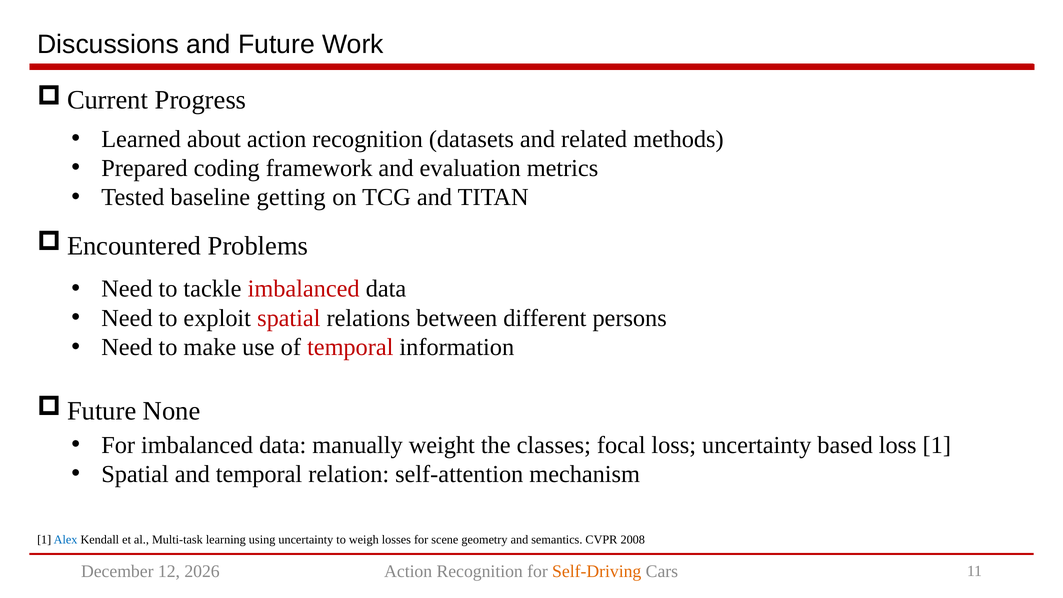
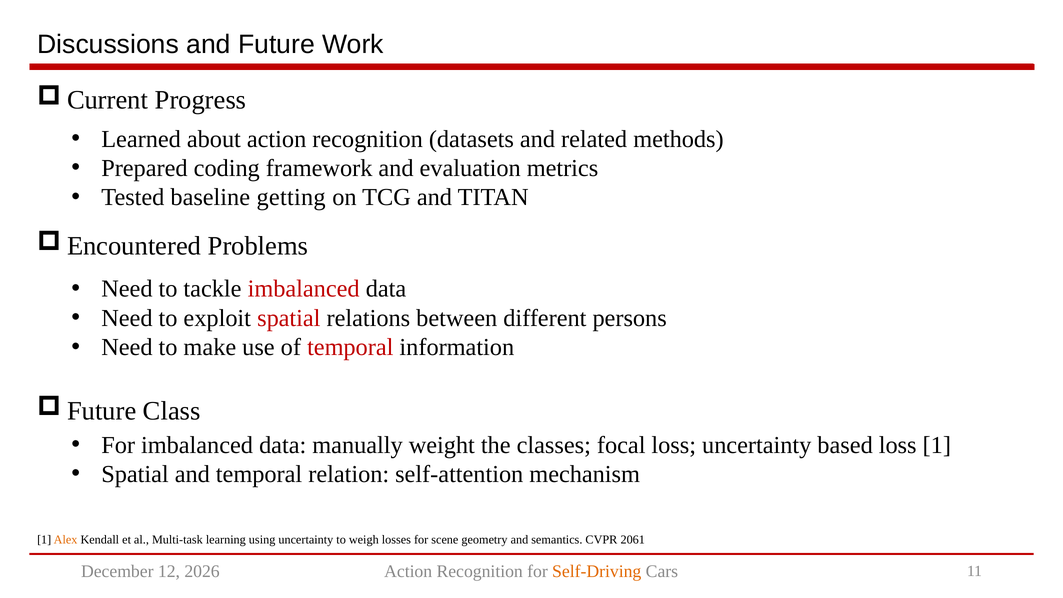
None: None -> Class (172, 411)
Alex colour: blue -> orange (66, 539)
2008: 2008 -> 2061 (633, 539)
